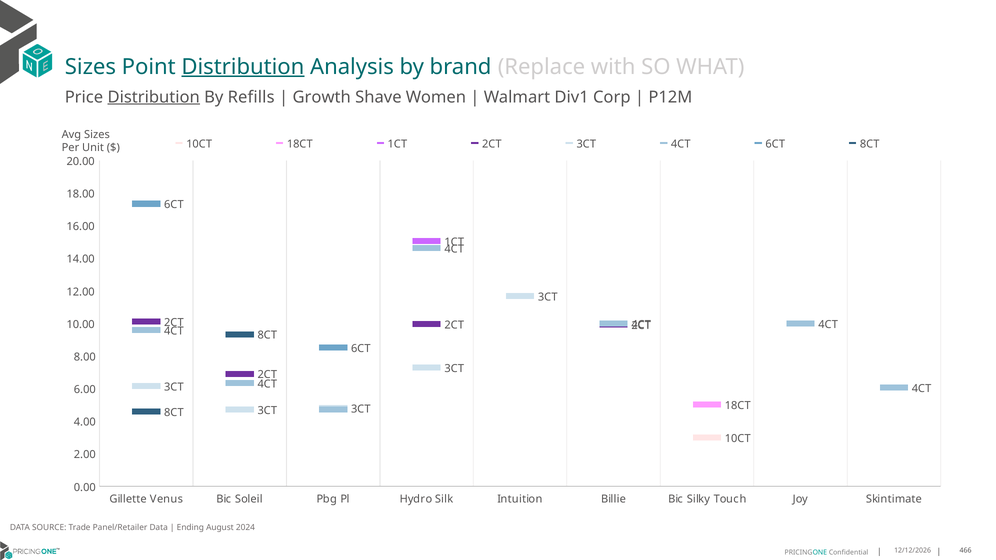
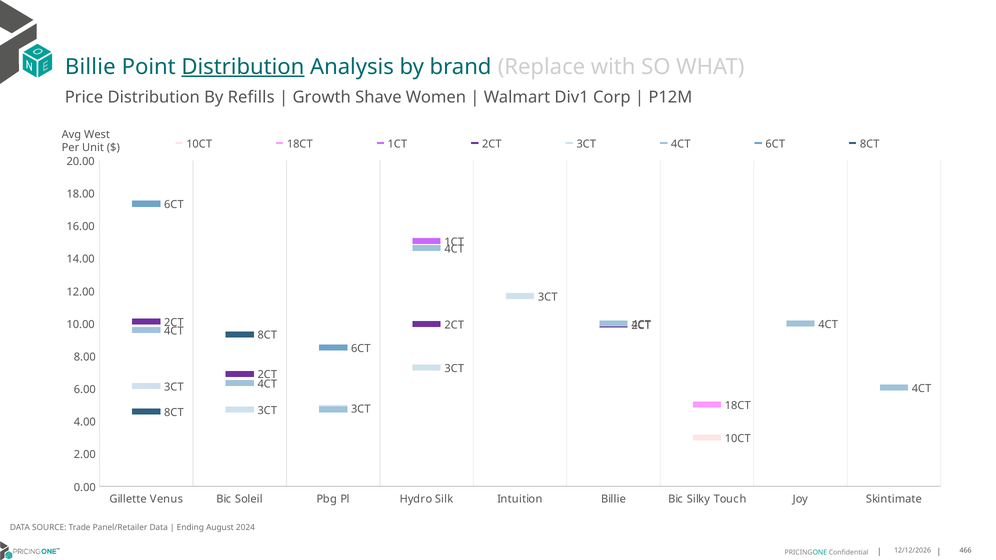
Sizes: Sizes -> Billie (90, 67)
Distribution underline: present -> none (154, 97)
Avg Sizes: Sizes -> West (97, 135)
